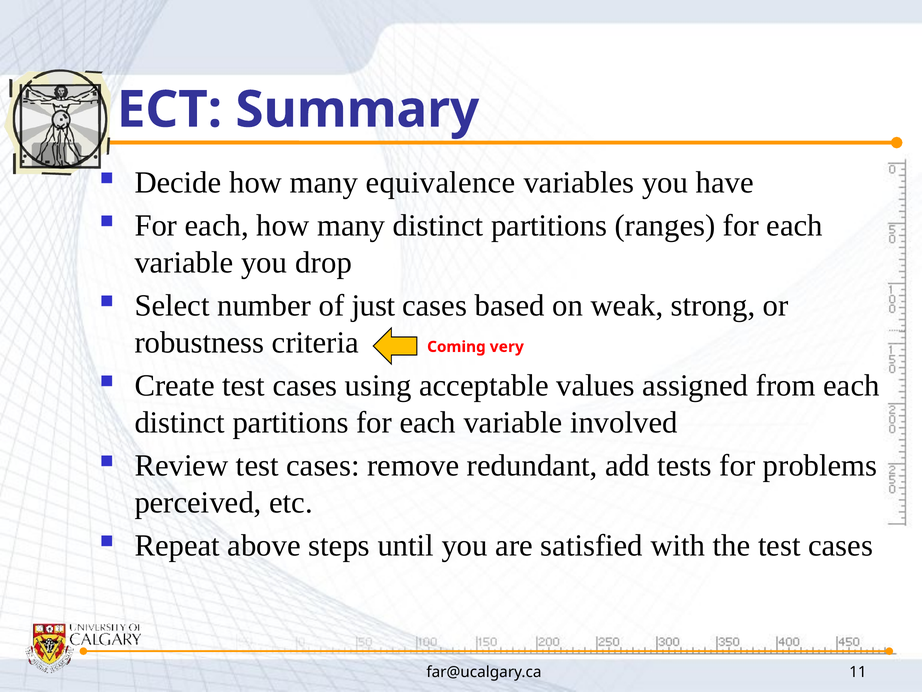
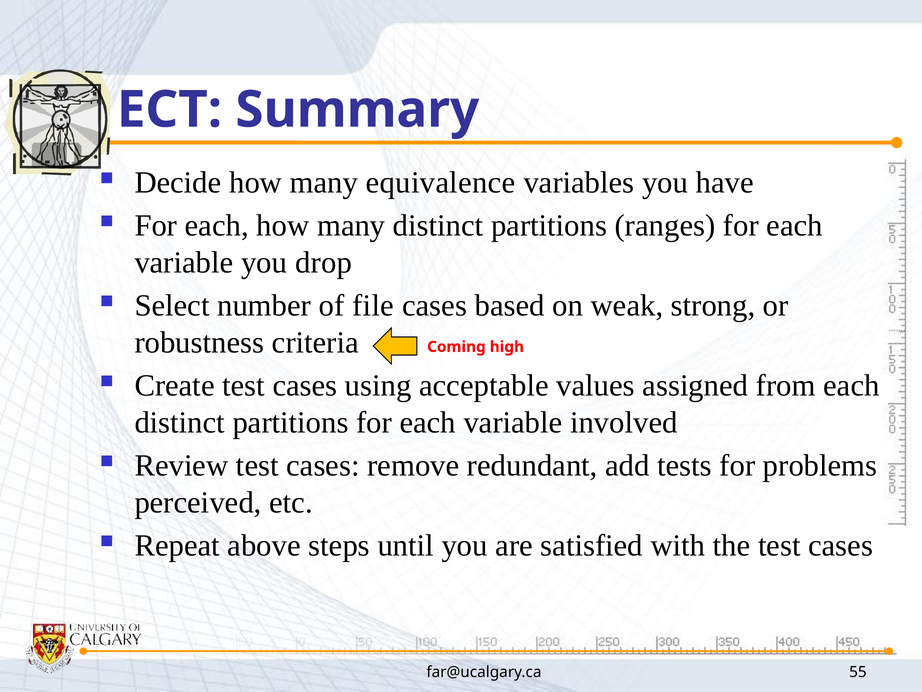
just: just -> file (373, 305)
very: very -> high (507, 347)
11: 11 -> 55 (858, 672)
